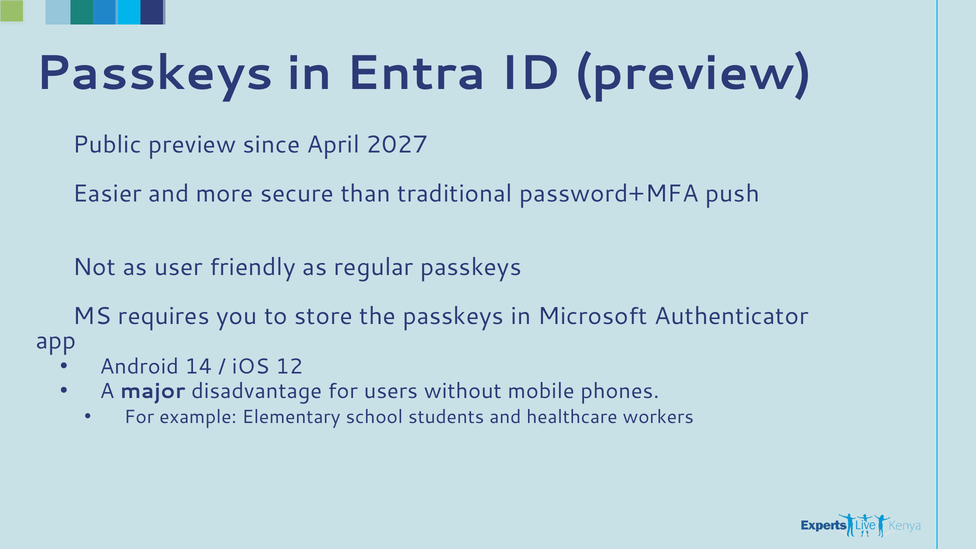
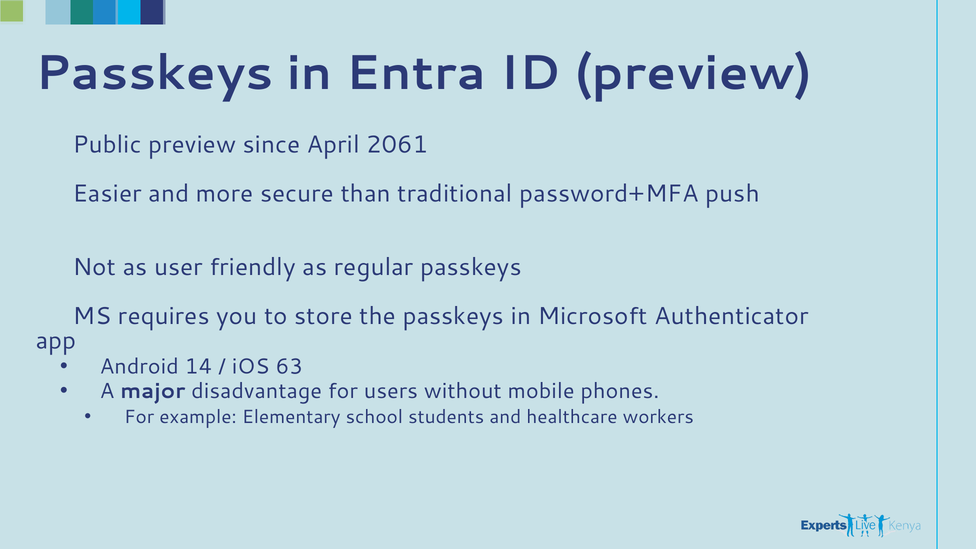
2027: 2027 -> 2061 (397, 145)
12: 12 -> 63 (289, 367)
